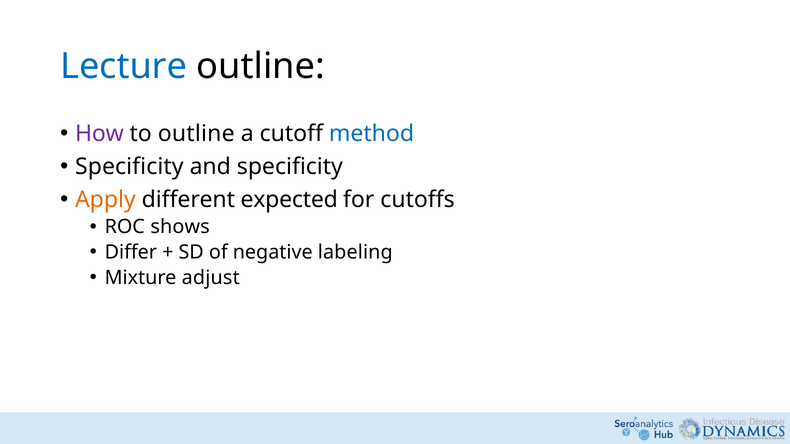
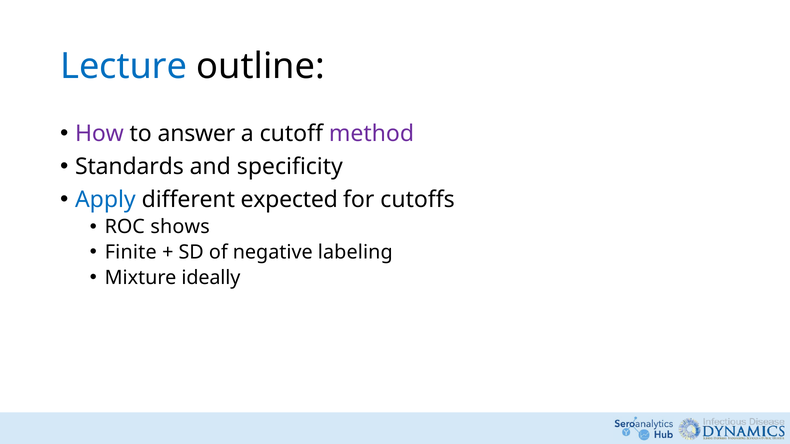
to outline: outline -> answer (196, 134)
method colour: blue -> purple (371, 134)
Specificity: Specificity -> Standards (129, 167)
Apply colour: orange -> blue (105, 200)
Differ: Differ -> Finite (131, 252)
adjust: adjust -> ideally (211, 278)
